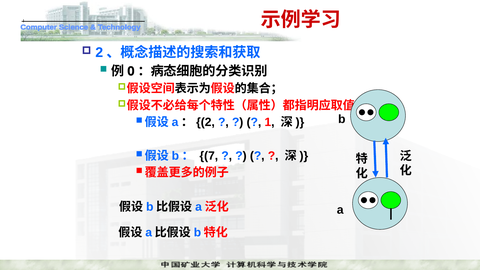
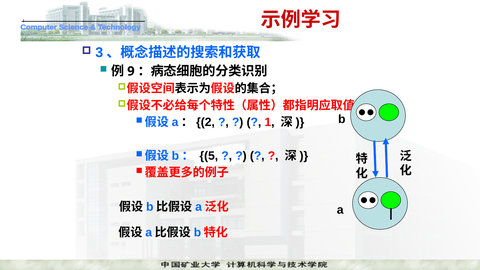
2: 2 -> 3 (99, 53)
0: 0 -> 9 (131, 71)
7: 7 -> 5 (209, 156)
